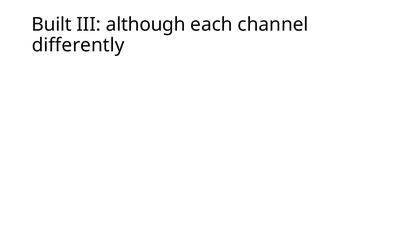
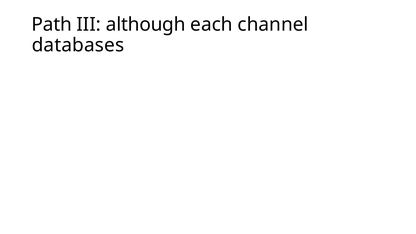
Built: Built -> Path (52, 25)
differently: differently -> databases (78, 45)
